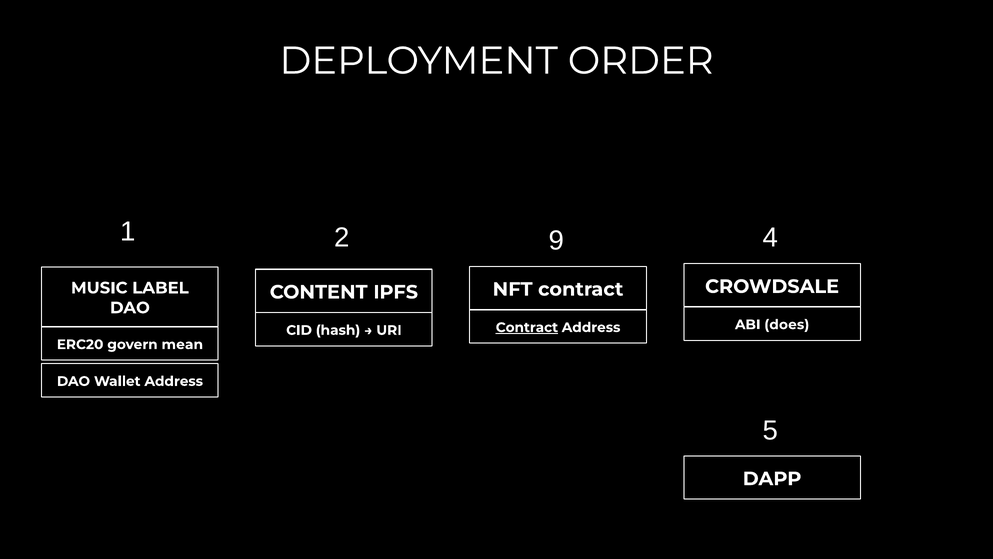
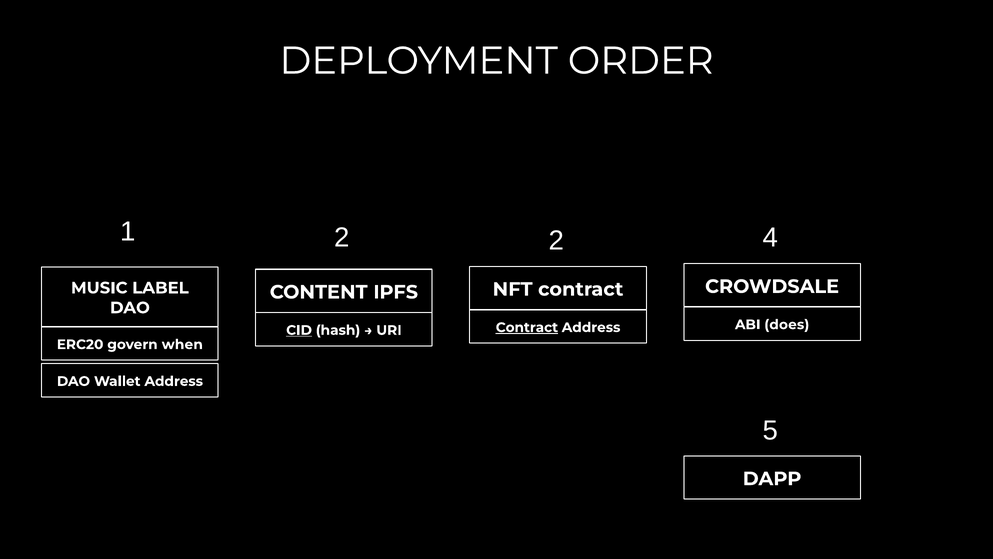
2 9: 9 -> 2 (556, 241)
CID underline: none -> present (299, 330)
mean: mean -> when (182, 344)
